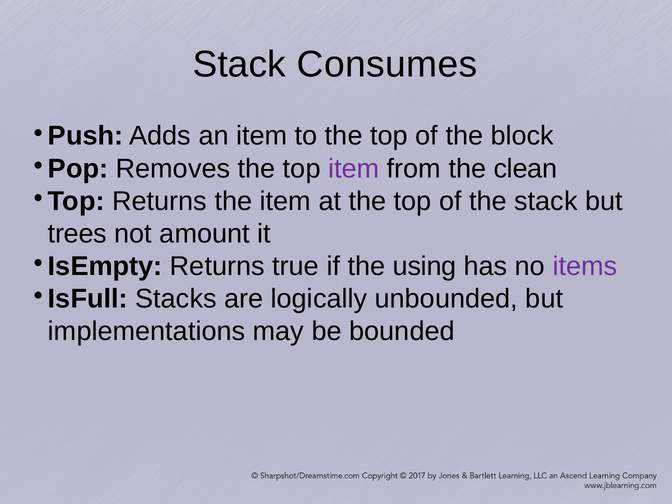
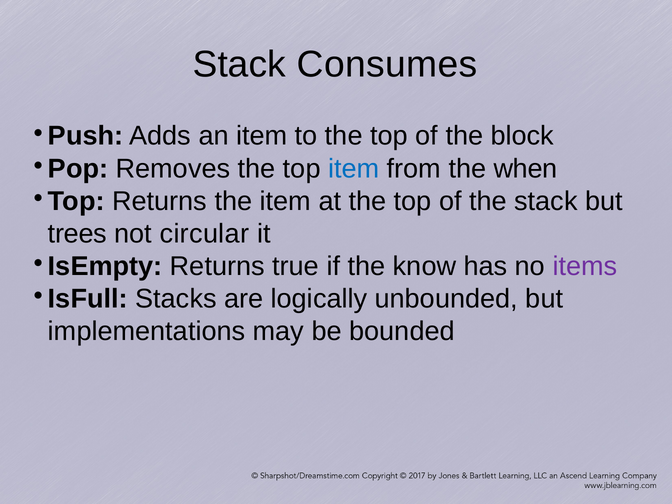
item colour: purple -> blue (354, 169)
clean: clean -> when (526, 169)
amount: amount -> circular (204, 234)
using: using -> know (425, 266)
